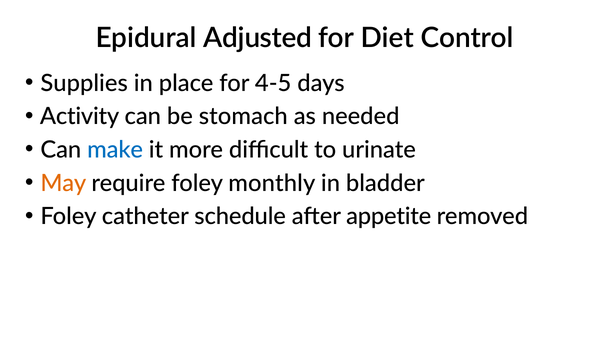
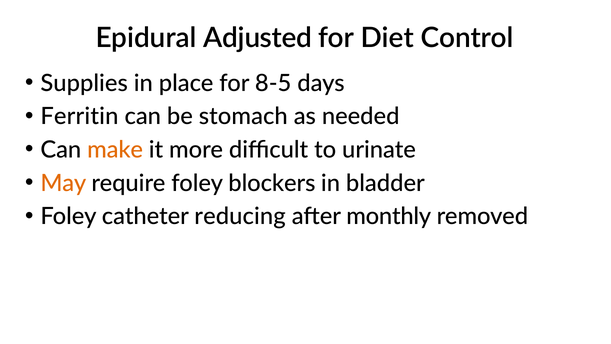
4-5: 4-5 -> 8-5 (273, 83)
Activity: Activity -> Ferritin (79, 116)
make colour: blue -> orange (115, 150)
monthly: monthly -> blockers (272, 183)
schedule: schedule -> reducing (240, 216)
appetite: appetite -> monthly (389, 216)
